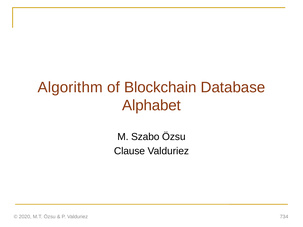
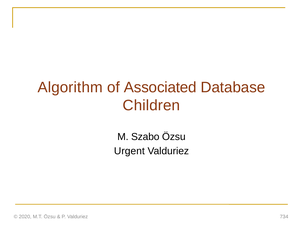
Blockchain: Blockchain -> Associated (160, 87)
Alphabet: Alphabet -> Children (151, 106)
Clause: Clause -> Urgent (129, 151)
